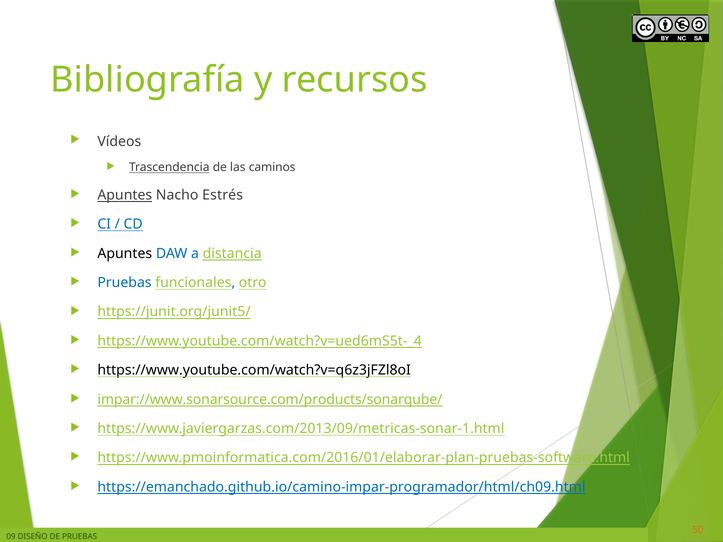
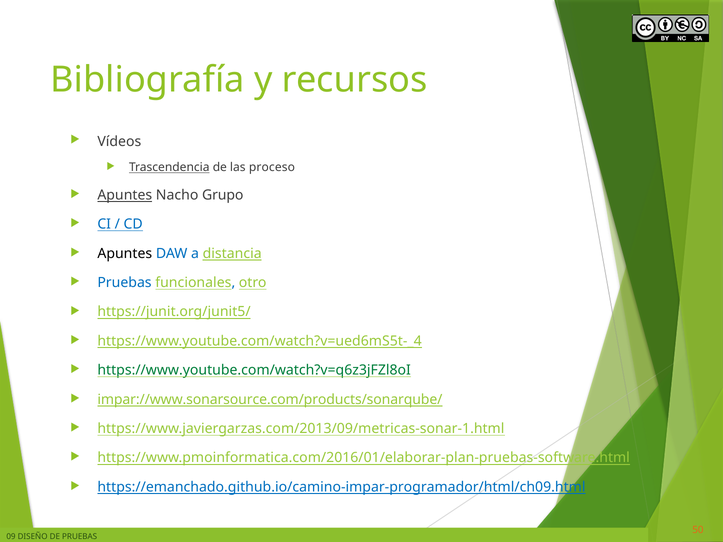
caminos: caminos -> proceso (272, 167)
Estrés: Estrés -> Grupo (223, 195)
https://www.youtube.com/watch?v=q6z3jFZl8oI colour: black -> green (254, 370)
